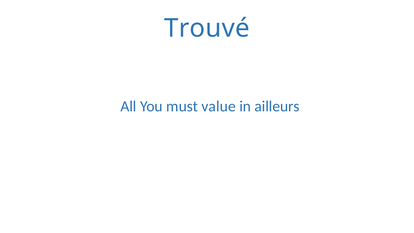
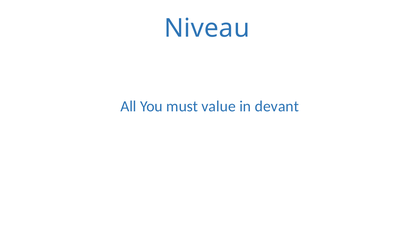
Trouvé: Trouvé -> Niveau (207, 28)
ailleurs: ailleurs -> devant (277, 106)
